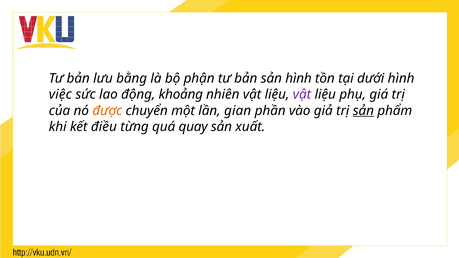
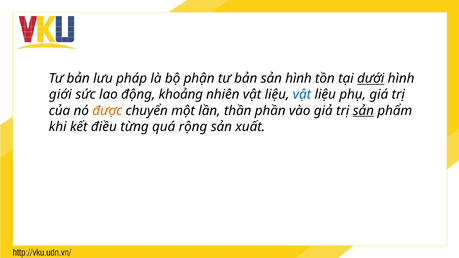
bằng: bằng -> pháp (132, 79)
dưới underline: none -> present (371, 79)
việc: việc -> giới (60, 95)
vật colour: purple -> blue (302, 95)
gian: gian -> thần (238, 111)
quay: quay -> rộng (193, 127)
